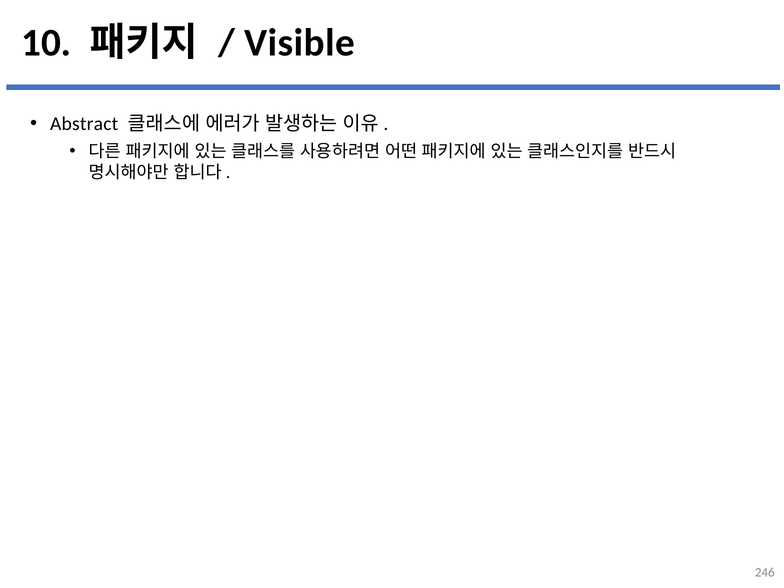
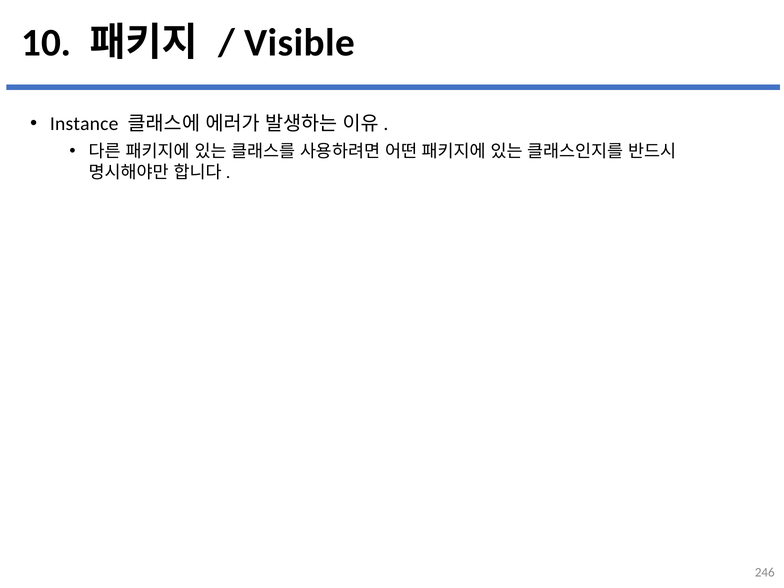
Abstract: Abstract -> Instance (84, 124)
